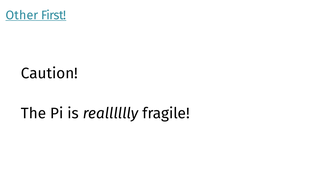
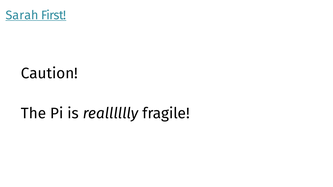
Other: Other -> Sarah (22, 15)
